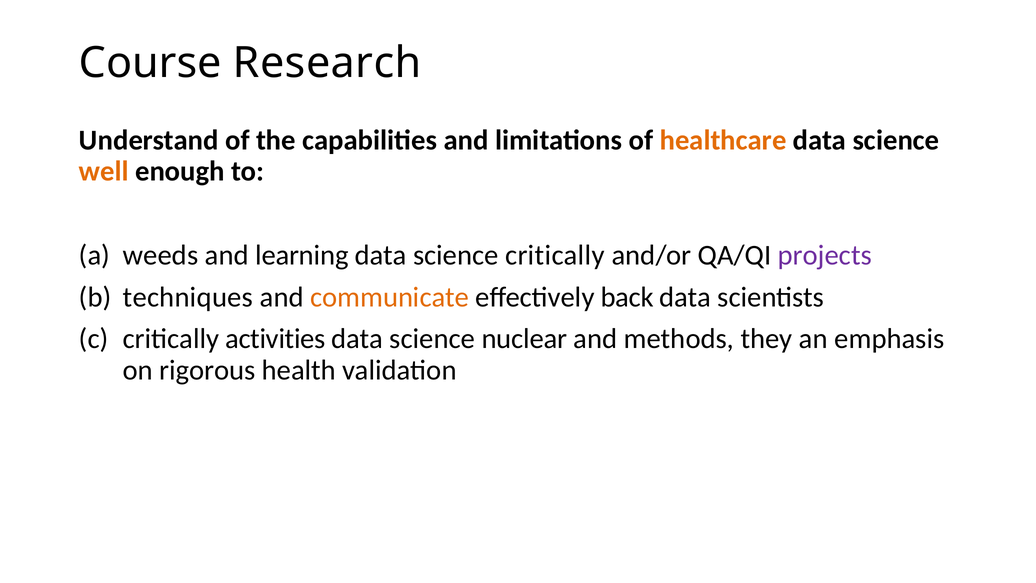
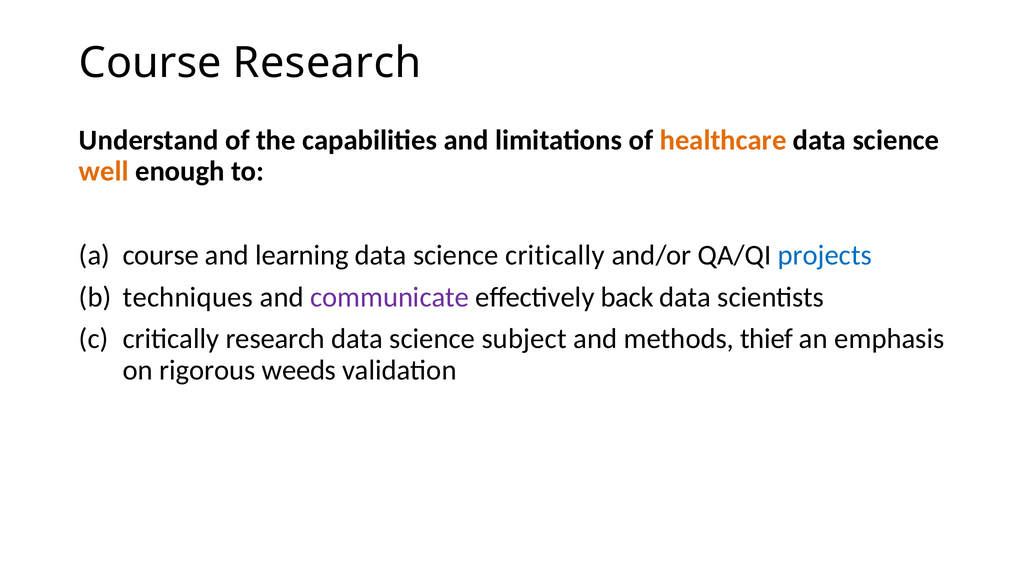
weeds: weeds -> course (161, 255)
projects colour: purple -> blue (825, 255)
communicate colour: orange -> purple (390, 297)
critically activities: activities -> research (275, 339)
nuclear: nuclear -> subject (524, 339)
they: they -> thief (767, 339)
health: health -> weeds (299, 370)
